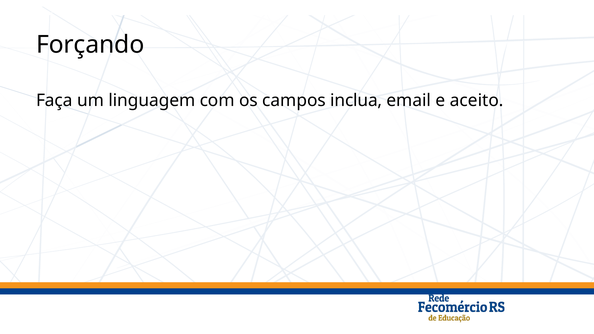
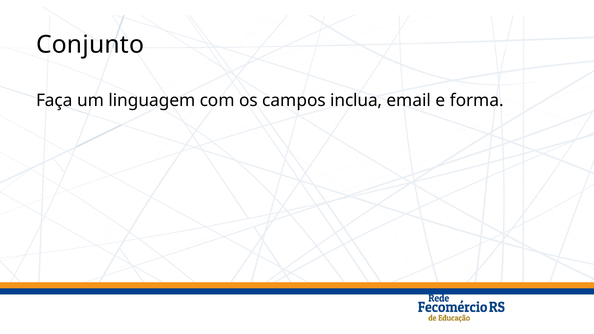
Forçando: Forçando -> Conjunto (90, 45)
aceito: aceito -> forma (477, 100)
